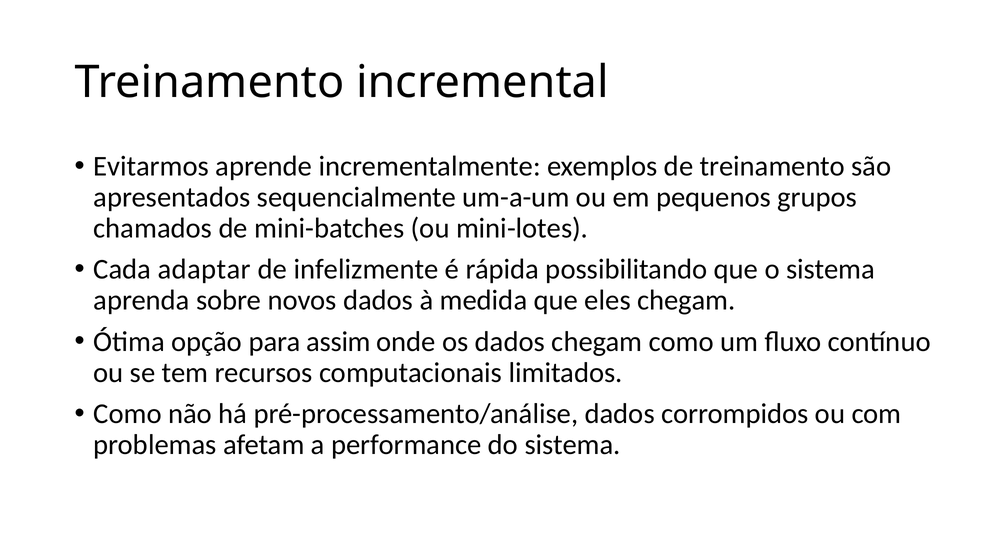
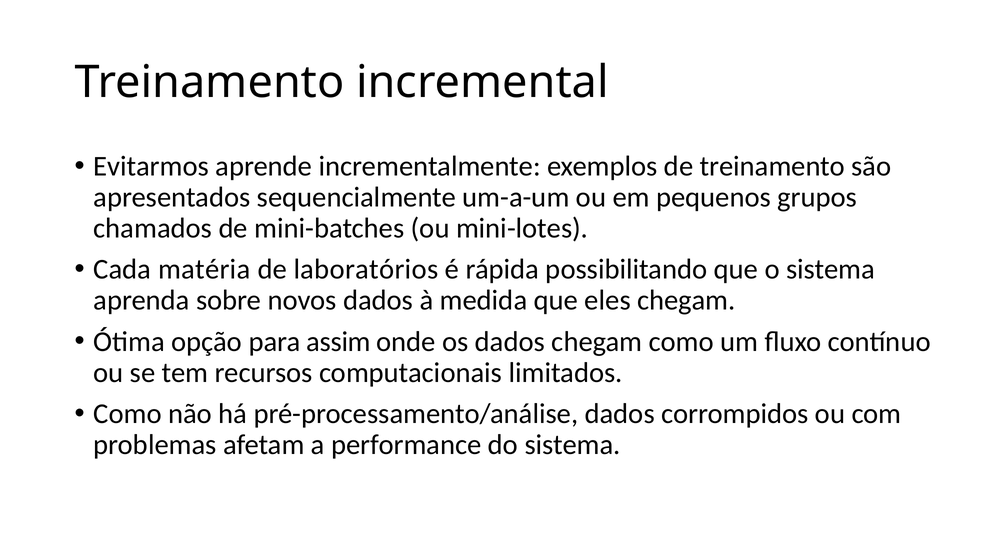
adaptar: adaptar -> matéria (204, 269)
infelizmente: infelizmente -> laboratórios (366, 269)
